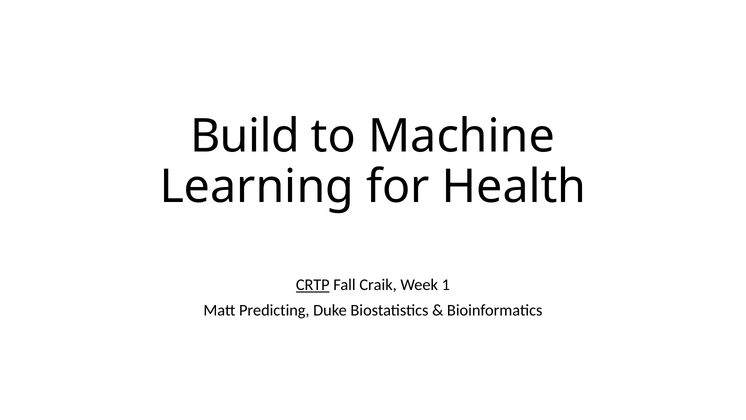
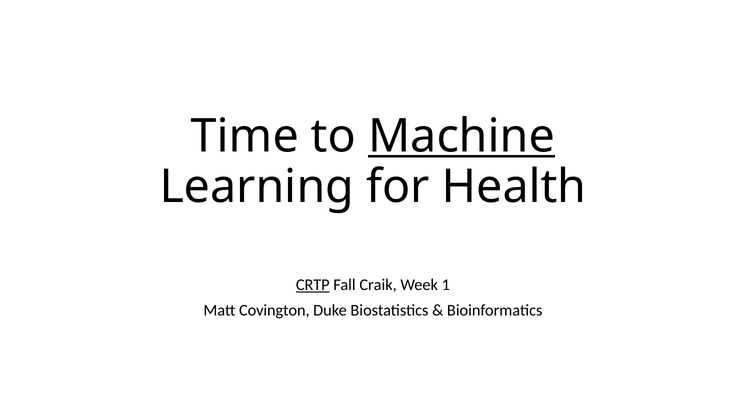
Build: Build -> Time (245, 136)
Machine underline: none -> present (461, 136)
Predicting: Predicting -> Covington (274, 310)
